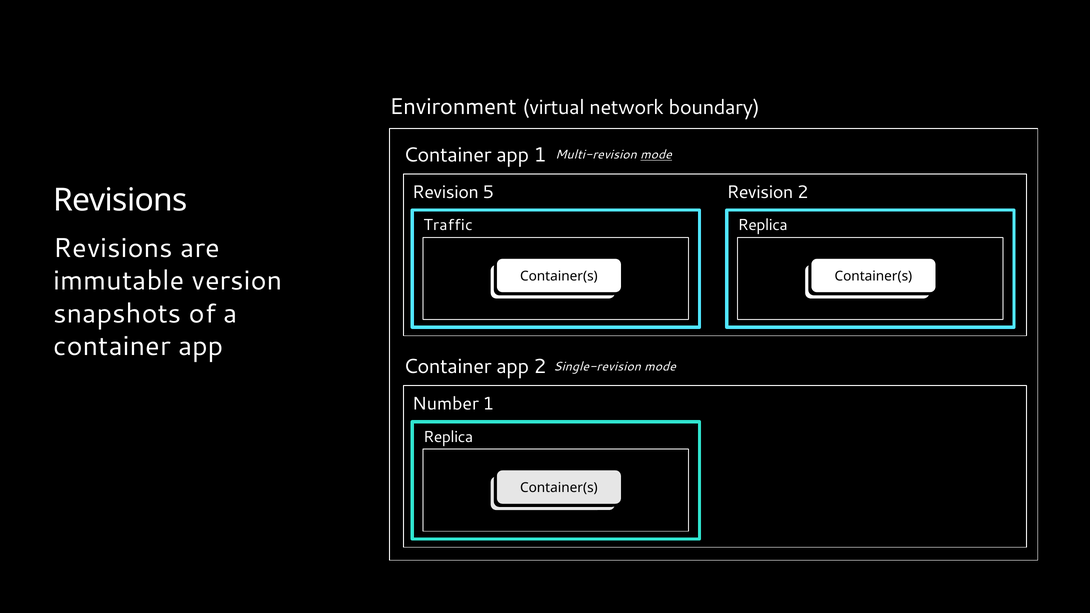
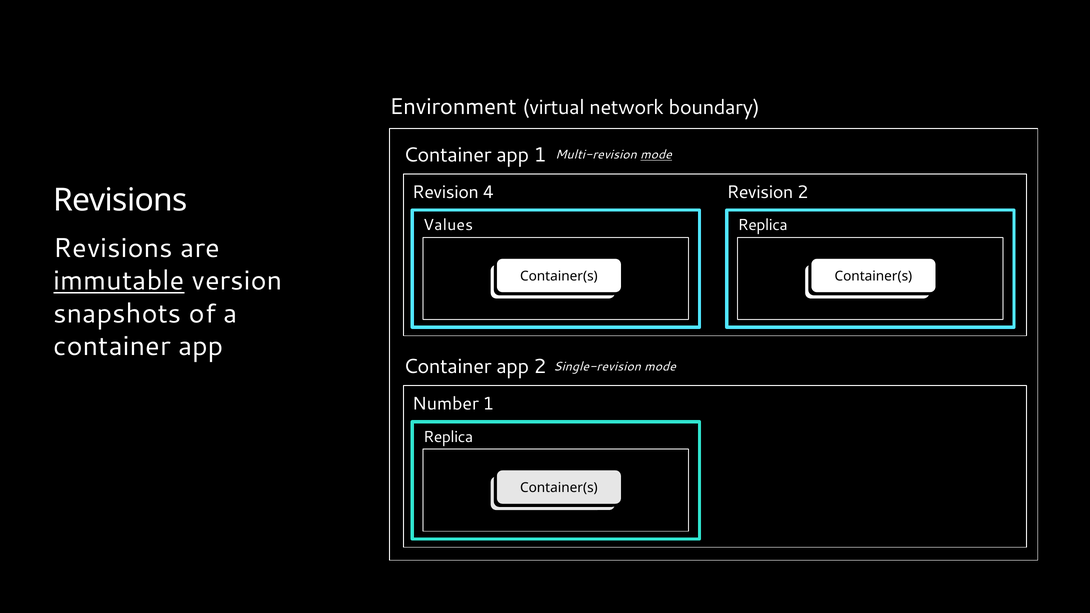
5: 5 -> 4 (488, 192)
Traffic: Traffic -> Values (448, 225)
immutable underline: none -> present (119, 281)
